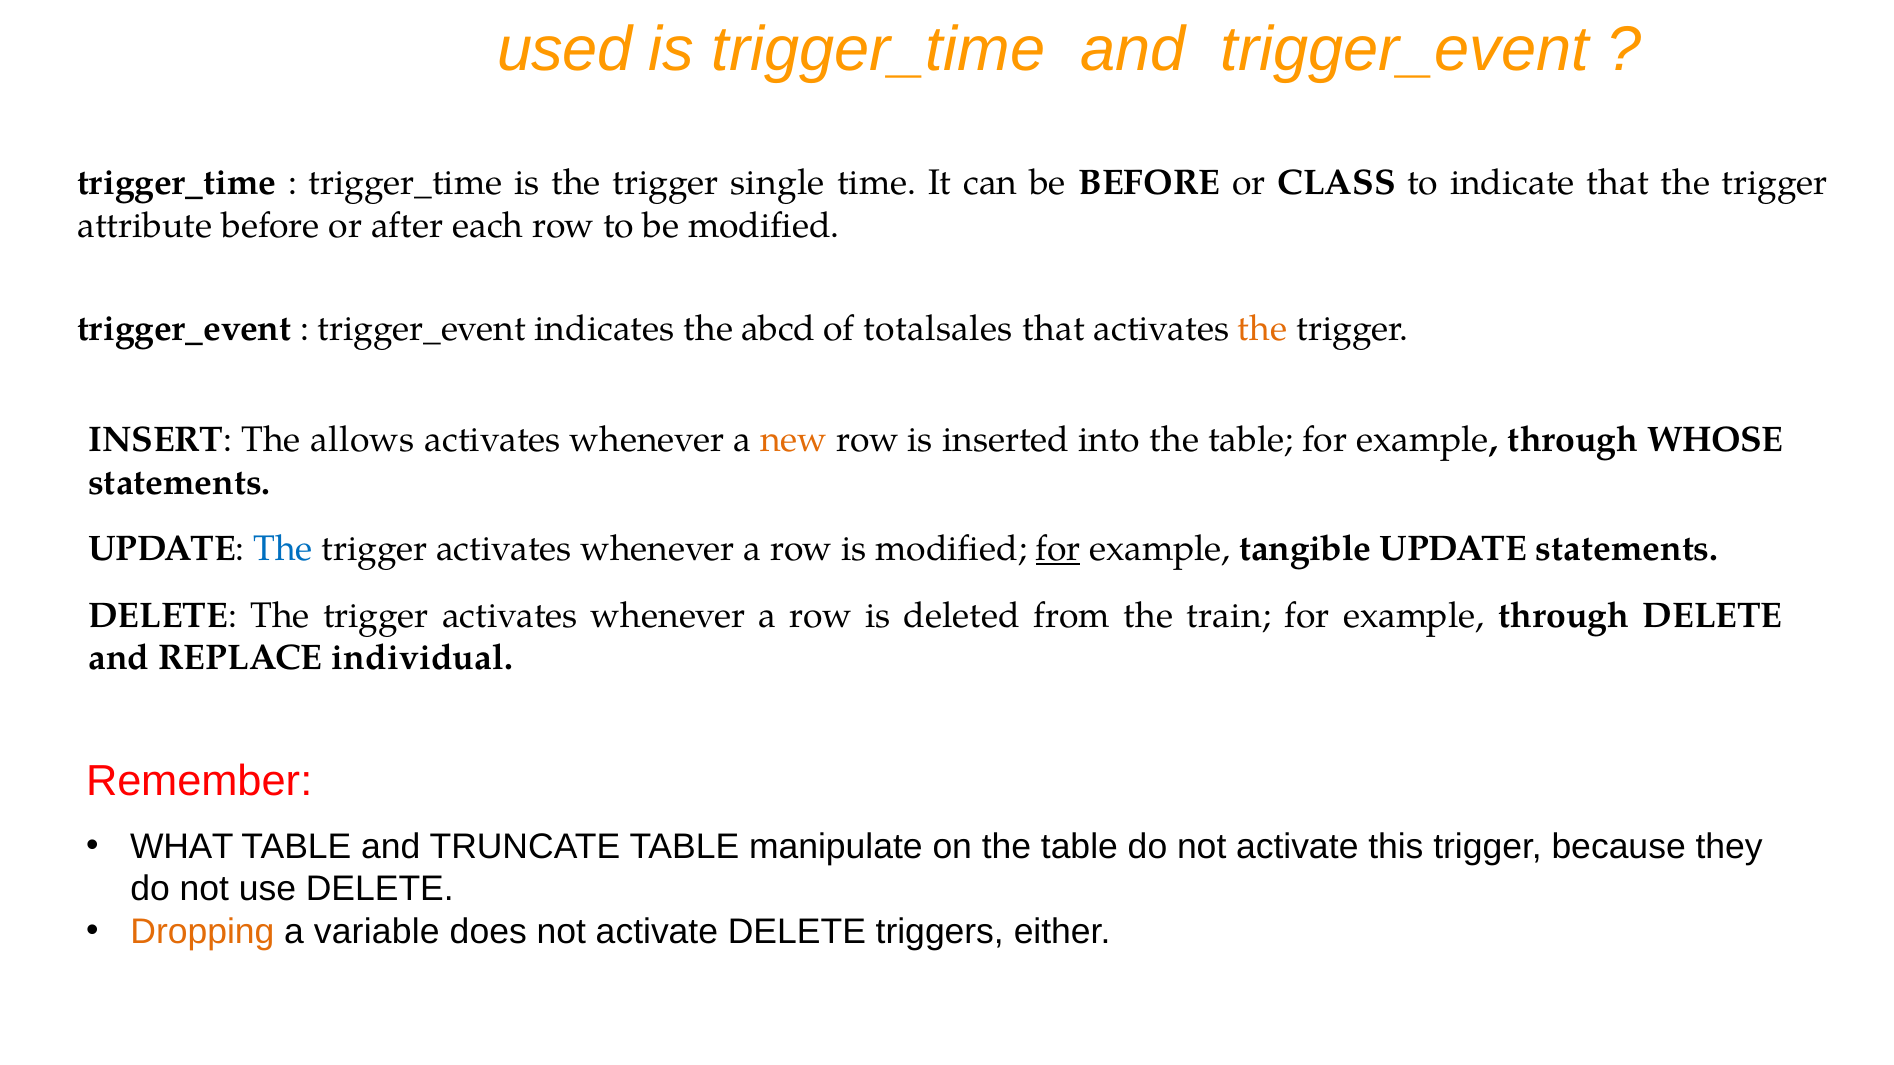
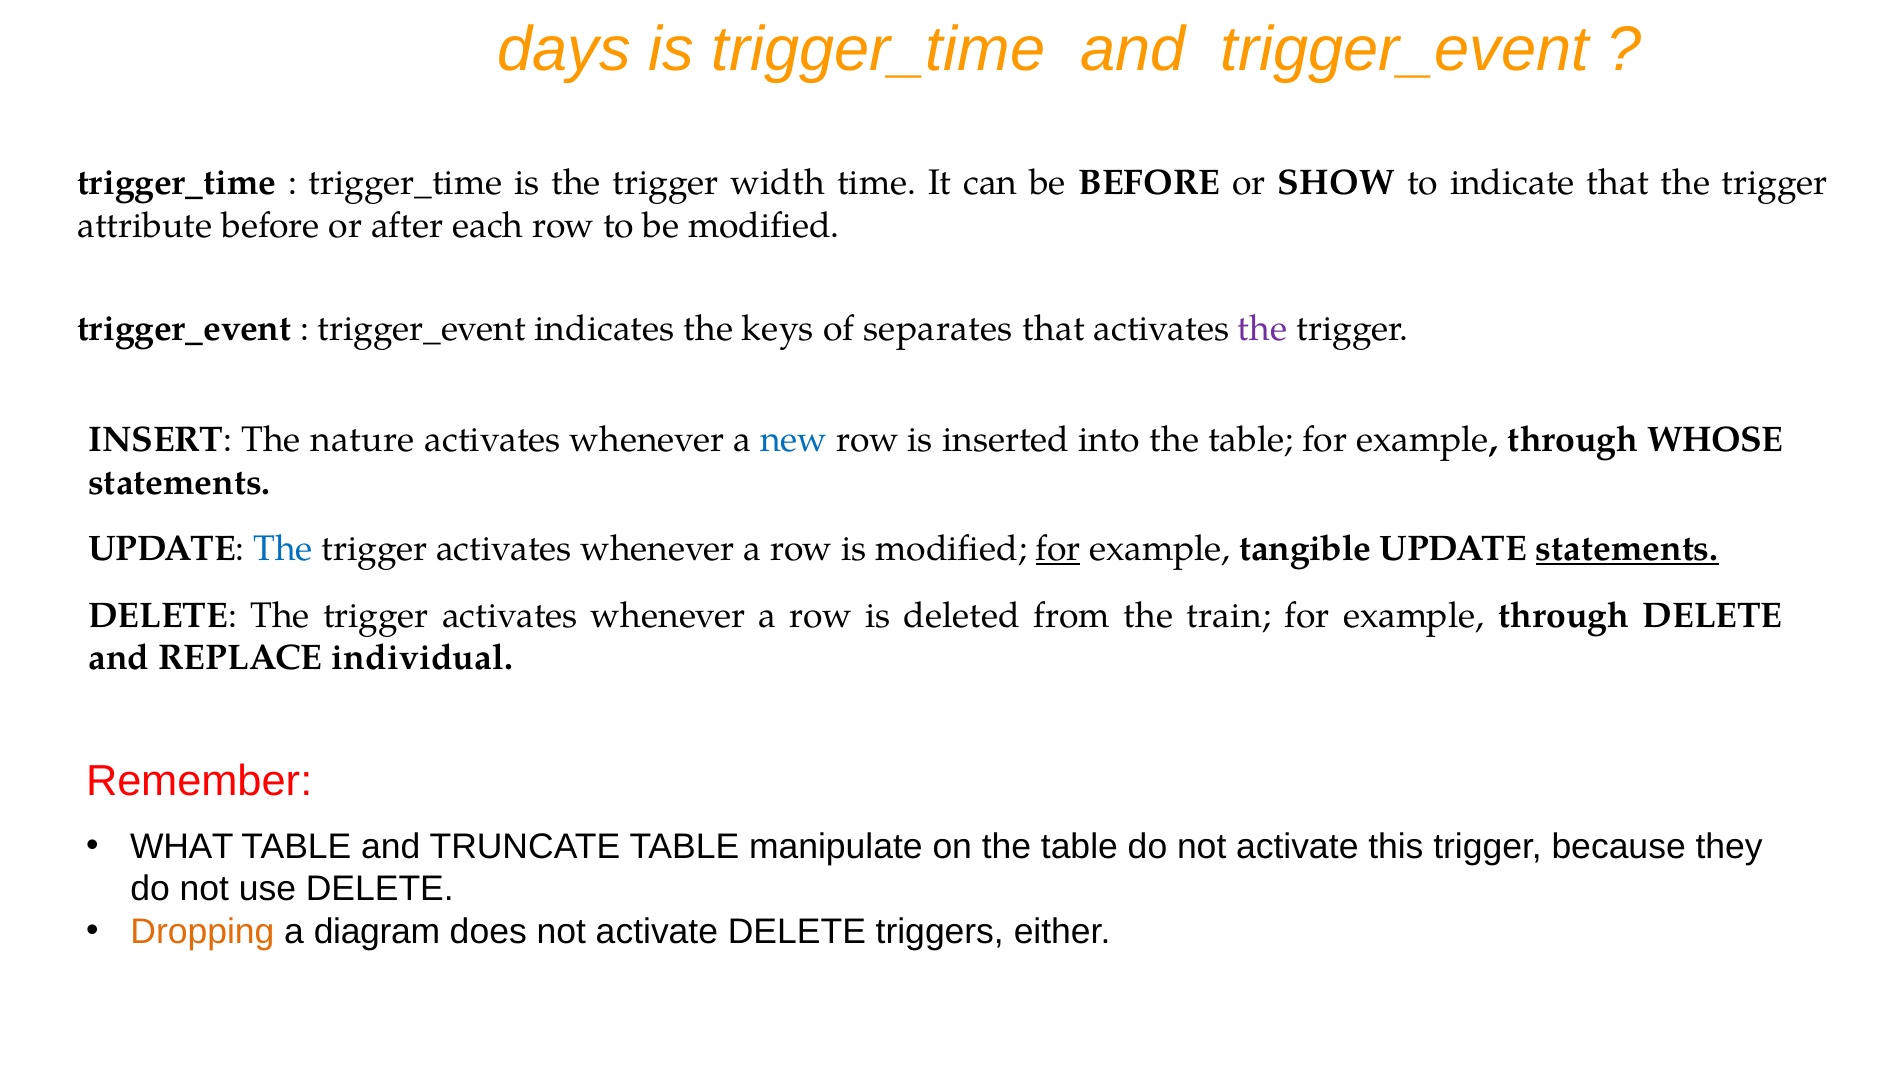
used: used -> days (564, 49)
single: single -> width (778, 183)
CLASS: CLASS -> SHOW (1337, 183)
abcd: abcd -> keys (778, 329)
totalsales: totalsales -> separates (938, 329)
the colour: orange -> purple (1263, 329)
allows: allows -> nature (363, 440)
new colour: orange -> blue (794, 440)
statements underline: none -> present (1627, 549)
variable: variable -> diagram (377, 932)
